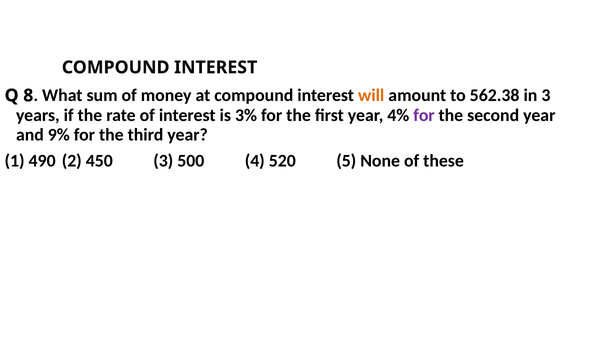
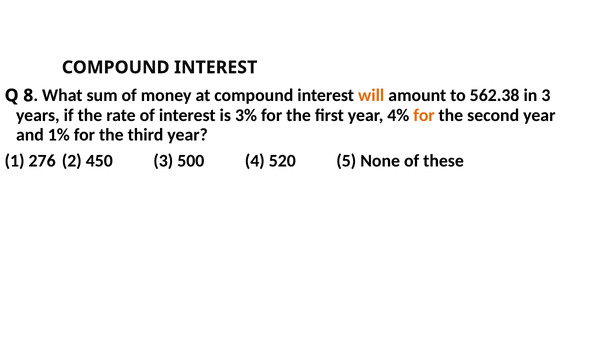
for colour: purple -> orange (424, 116)
9%: 9% -> 1% (59, 135)
490: 490 -> 276 (42, 161)
